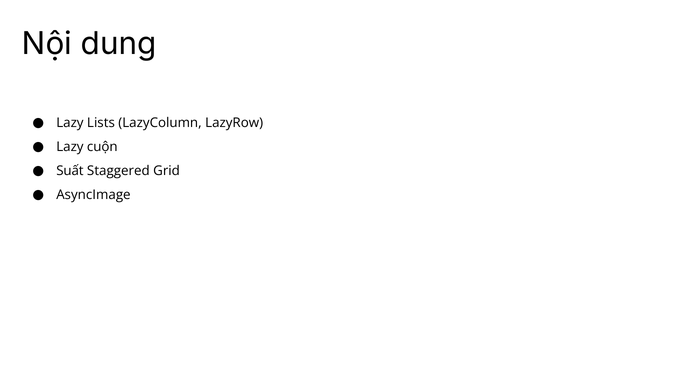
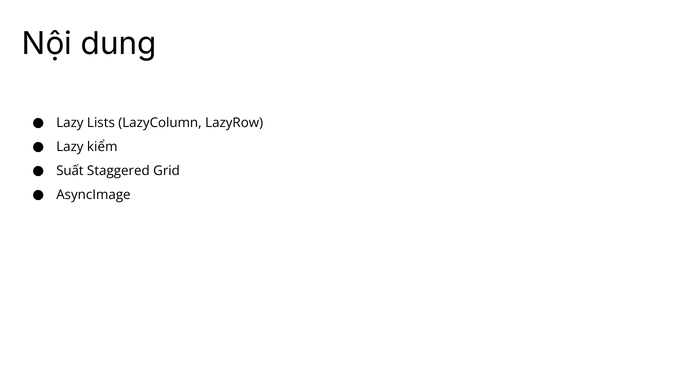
cuộn: cuộn -> kiểm (102, 147)
